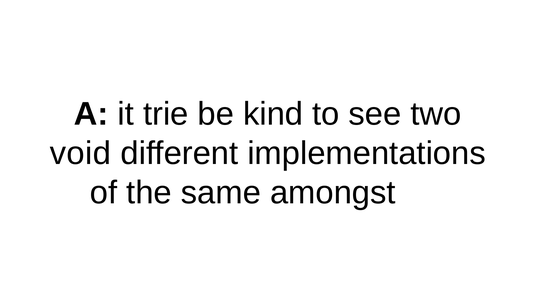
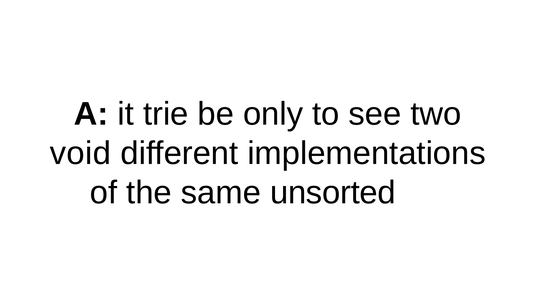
kind: kind -> only (273, 114)
amongst: amongst -> unsorted (333, 192)
